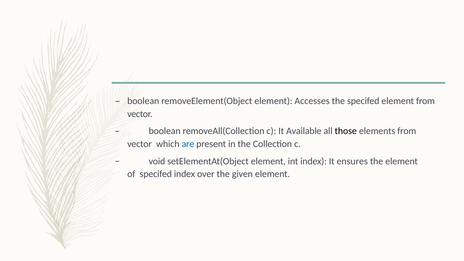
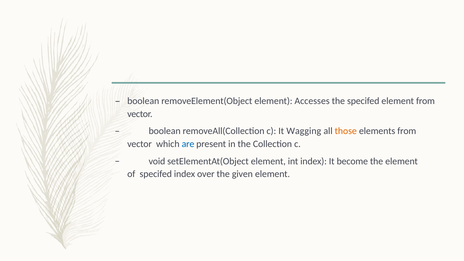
Available: Available -> Wagging (304, 131)
those colour: black -> orange (346, 131)
ensures: ensures -> become (352, 161)
